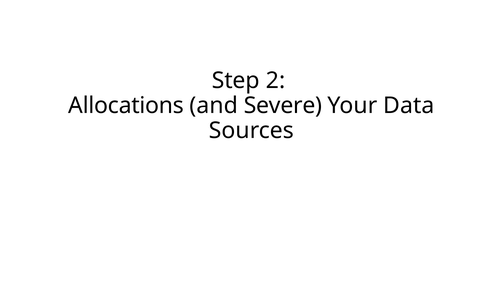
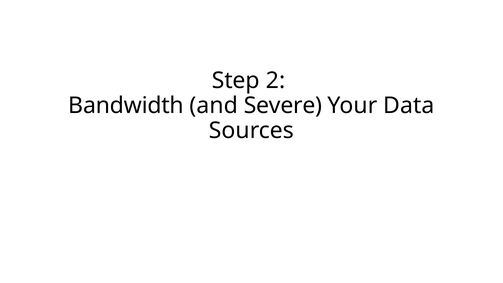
Allocations: Allocations -> Bandwidth (126, 106)
